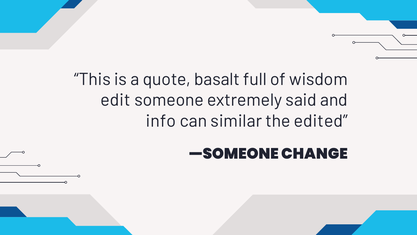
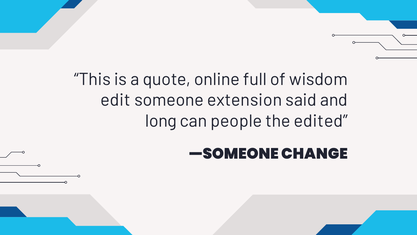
basalt: basalt -> online (217, 79)
extremely: extremely -> extension (245, 100)
info: info -> long (161, 121)
similar: similar -> people (236, 121)
